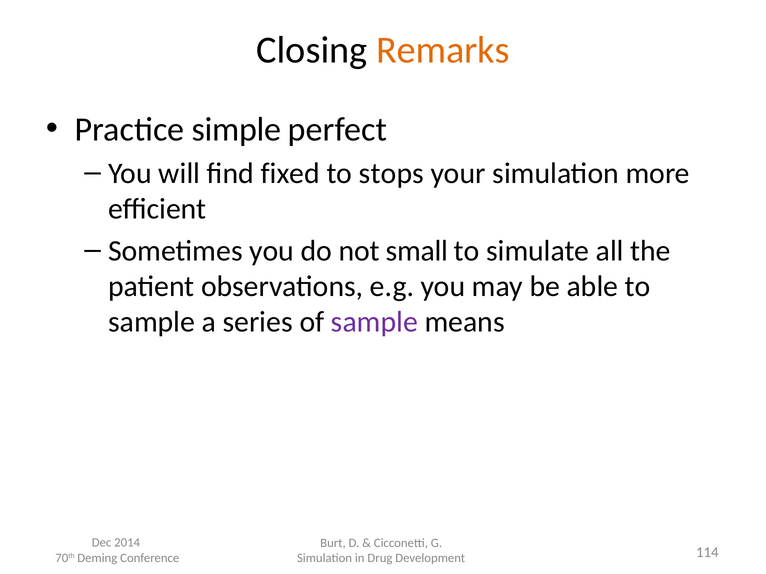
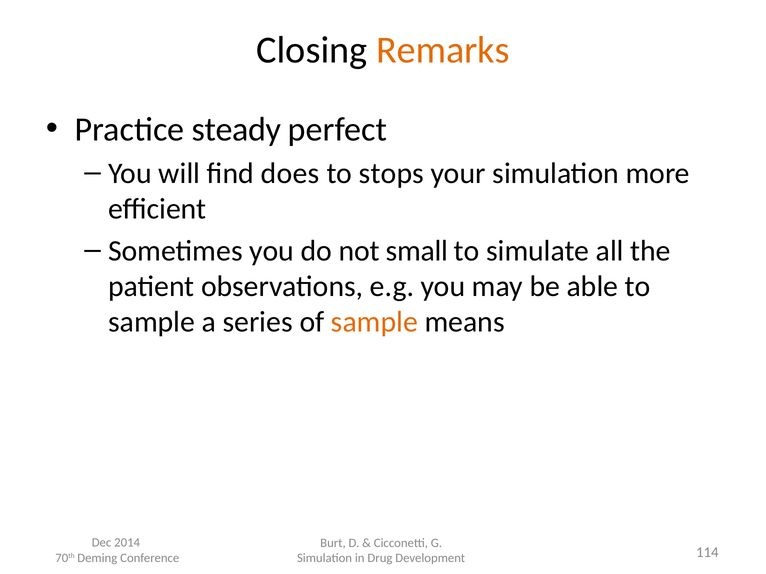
simple: simple -> steady (236, 129)
fixed: fixed -> does (290, 173)
sample colour: purple -> orange (374, 322)
